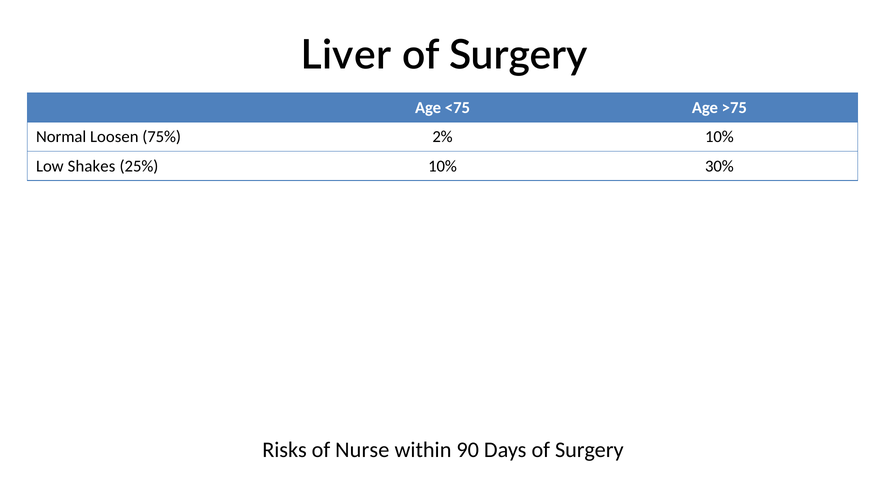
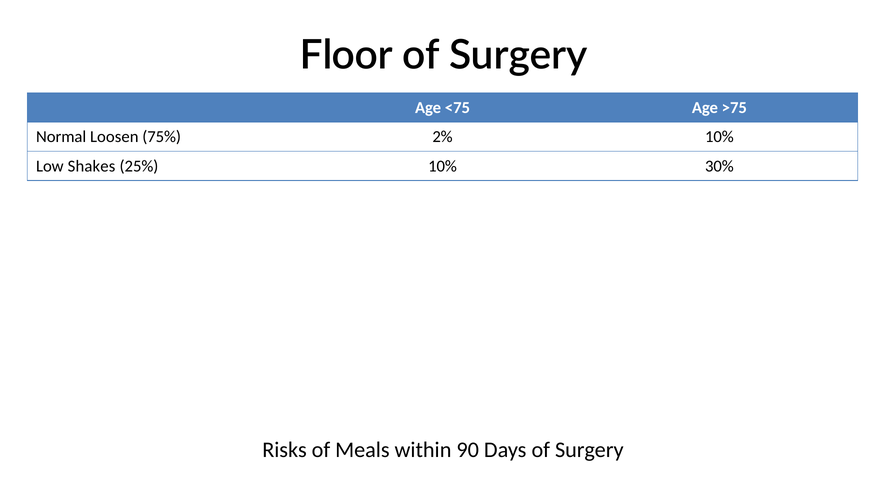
Liver: Liver -> Floor (346, 55)
Nurse: Nurse -> Meals (362, 449)
